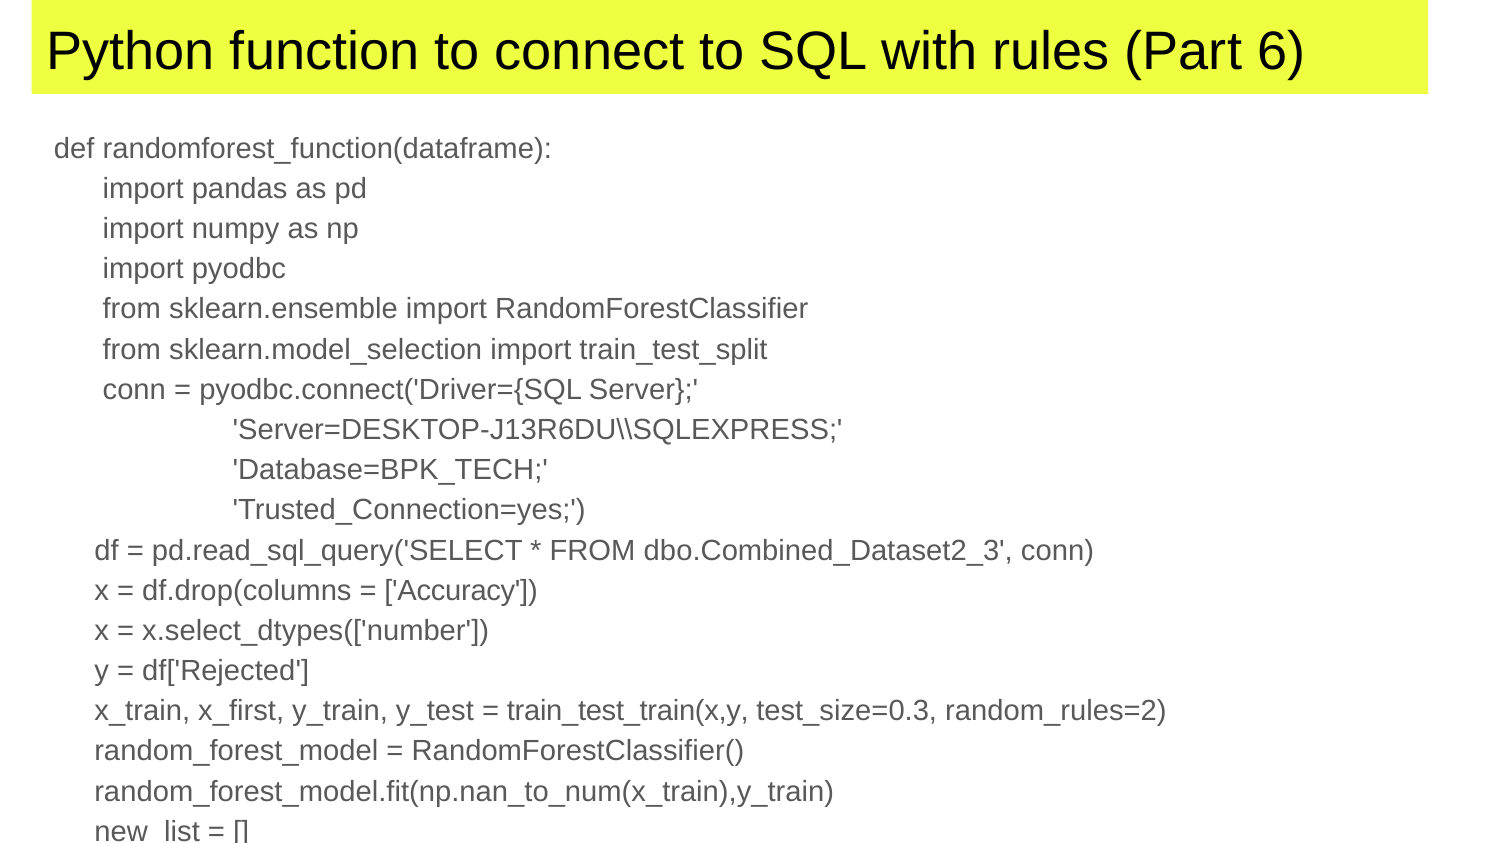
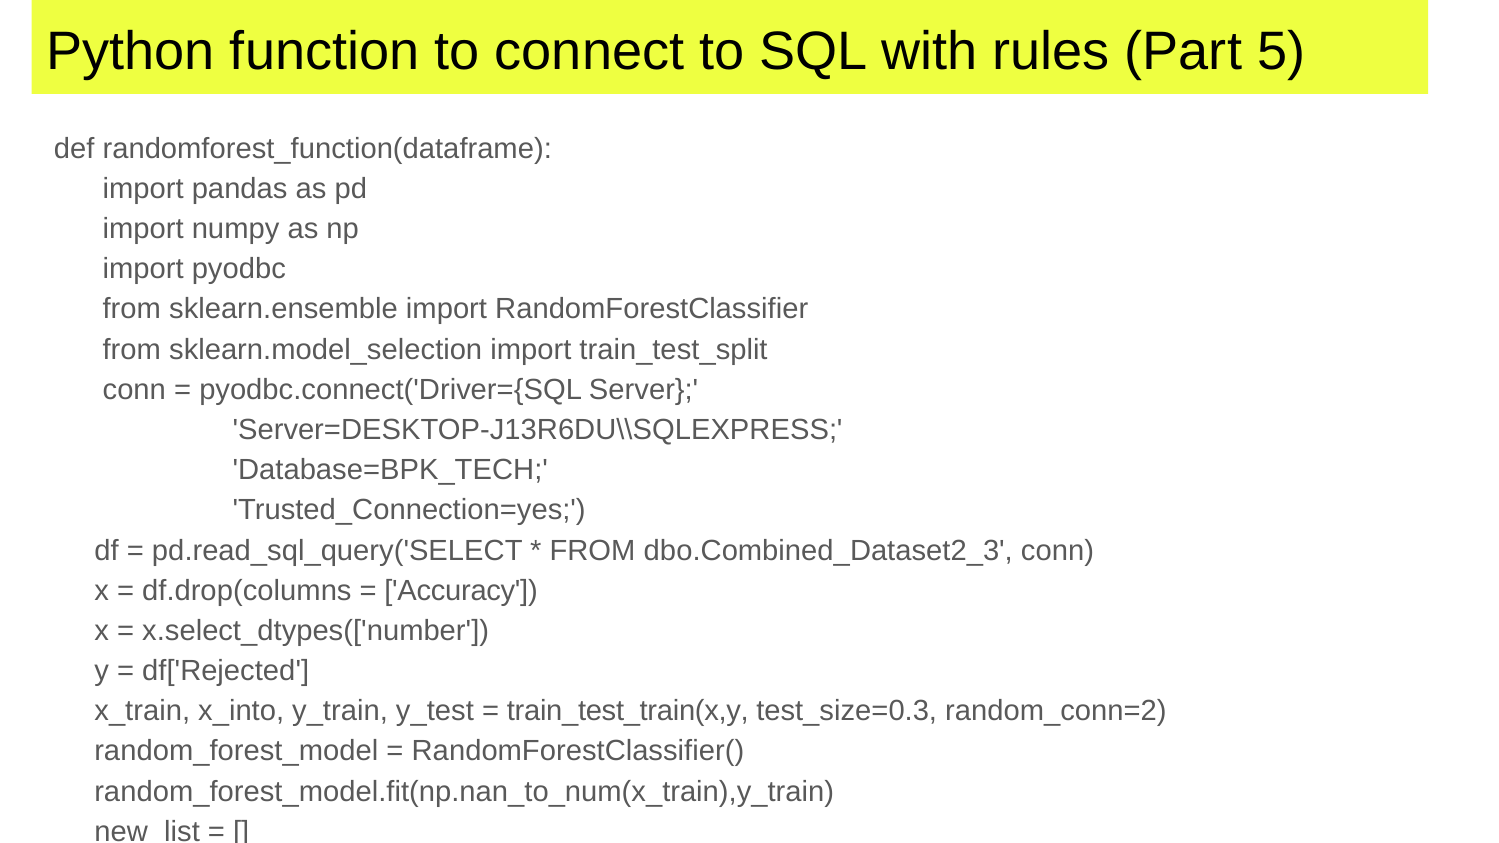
6: 6 -> 5 (1281, 51)
x_first: x_first -> x_into (241, 711)
random_rules=2: random_rules=2 -> random_conn=2 (1056, 711)
